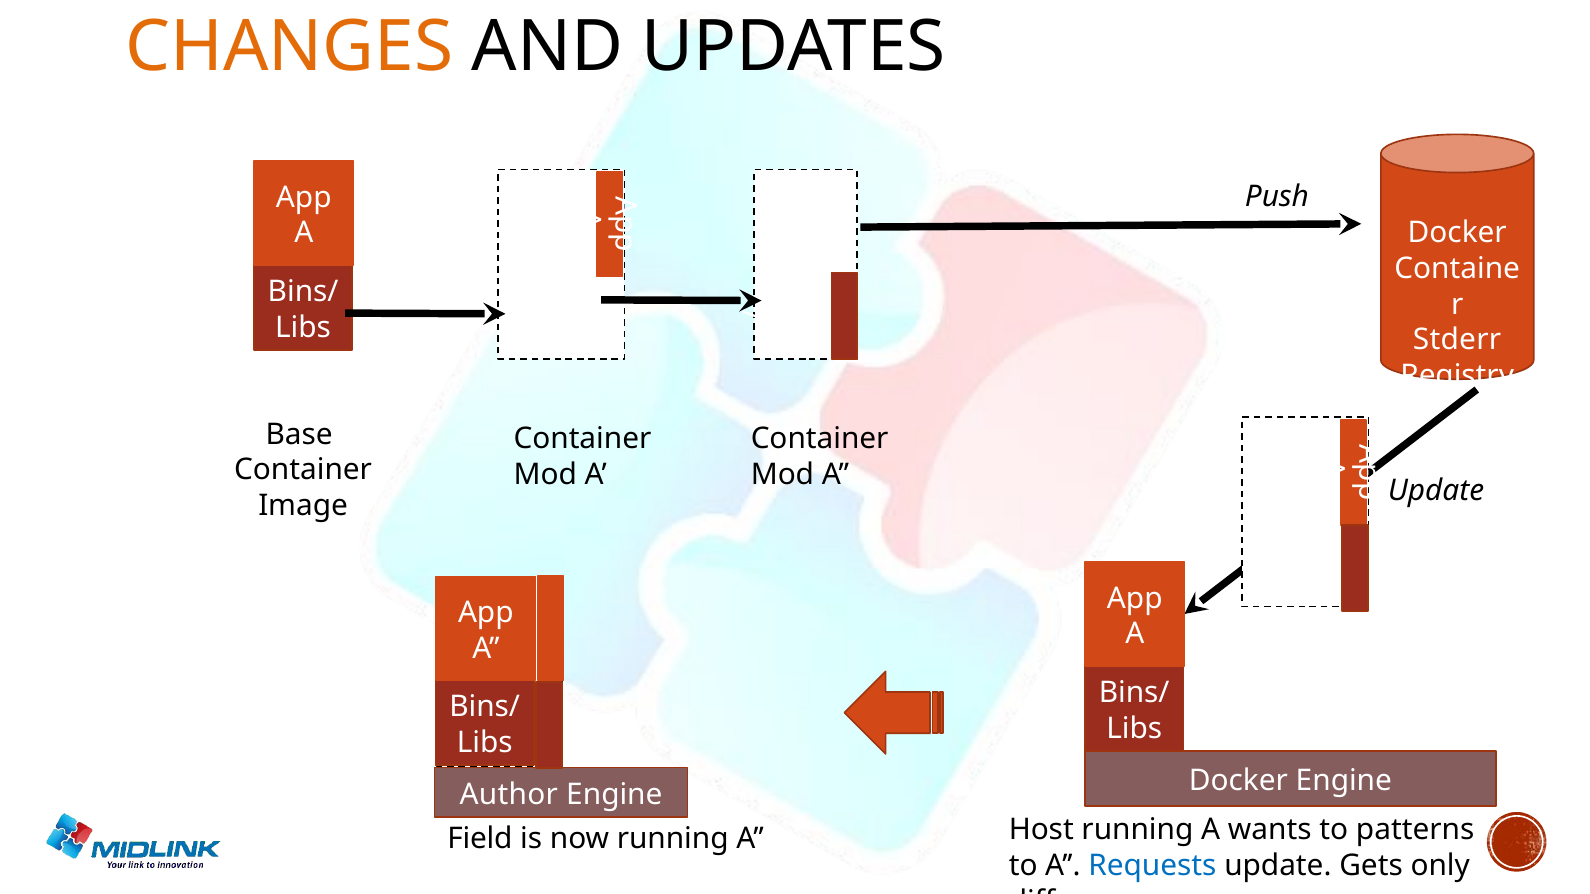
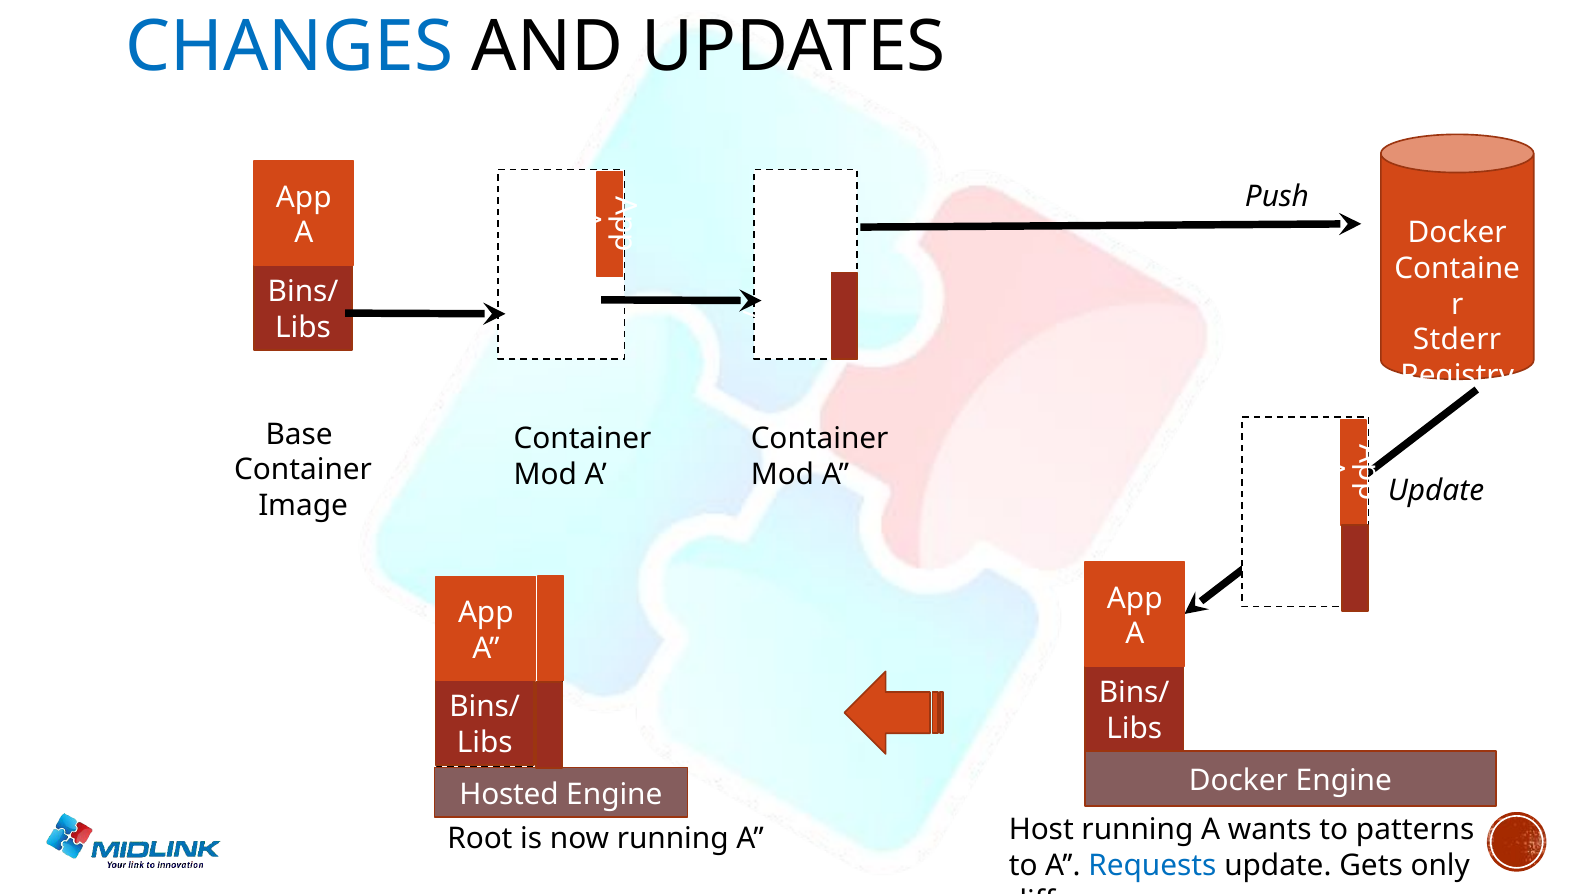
CHANGES colour: orange -> blue (290, 47)
Author: Author -> Hosted (509, 795)
Field: Field -> Root (480, 839)
